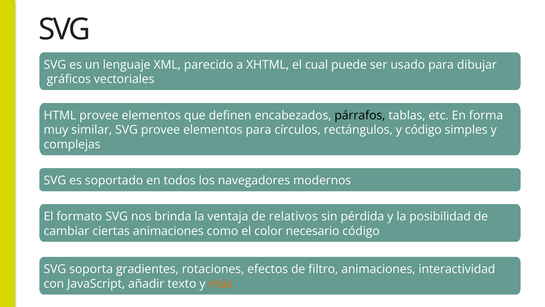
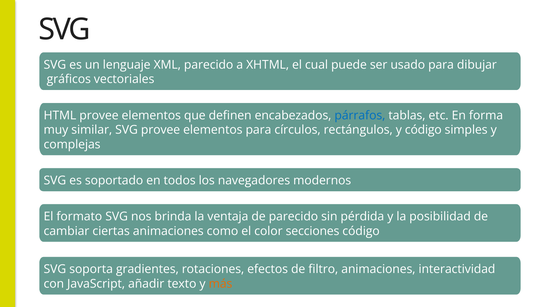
párrafos colour: black -> blue (360, 115)
de relativos: relativos -> parecido (293, 216)
necesario: necesario -> secciones (313, 231)
